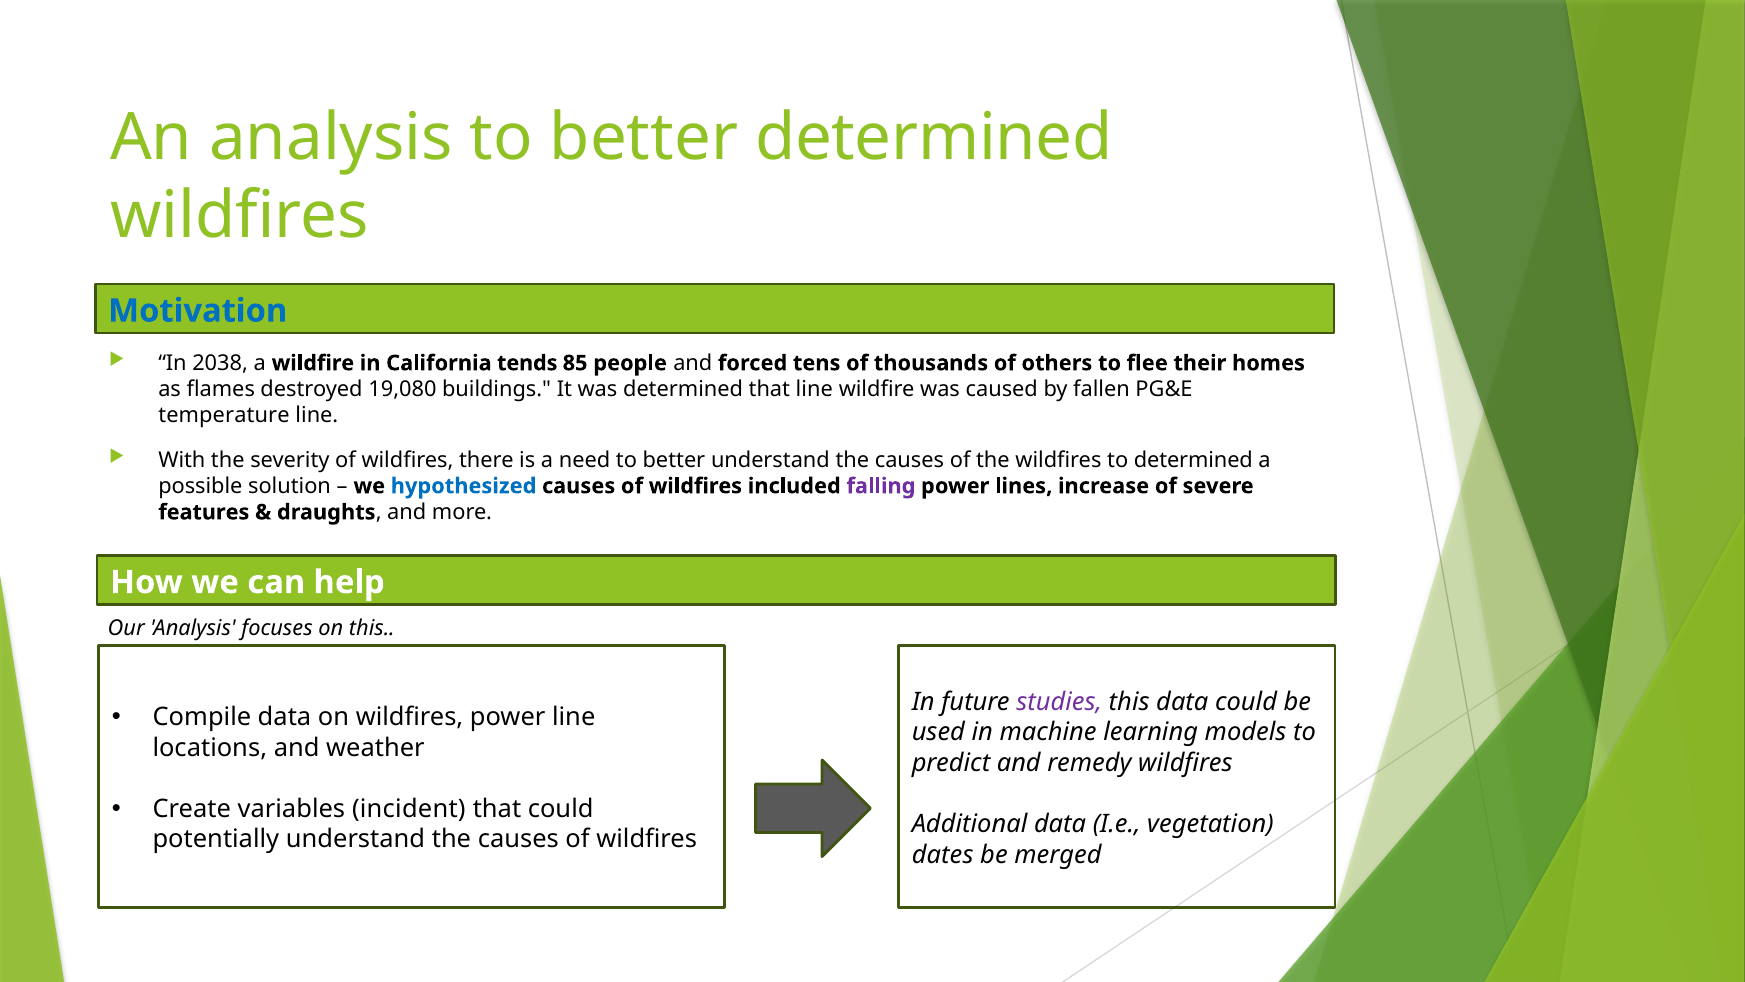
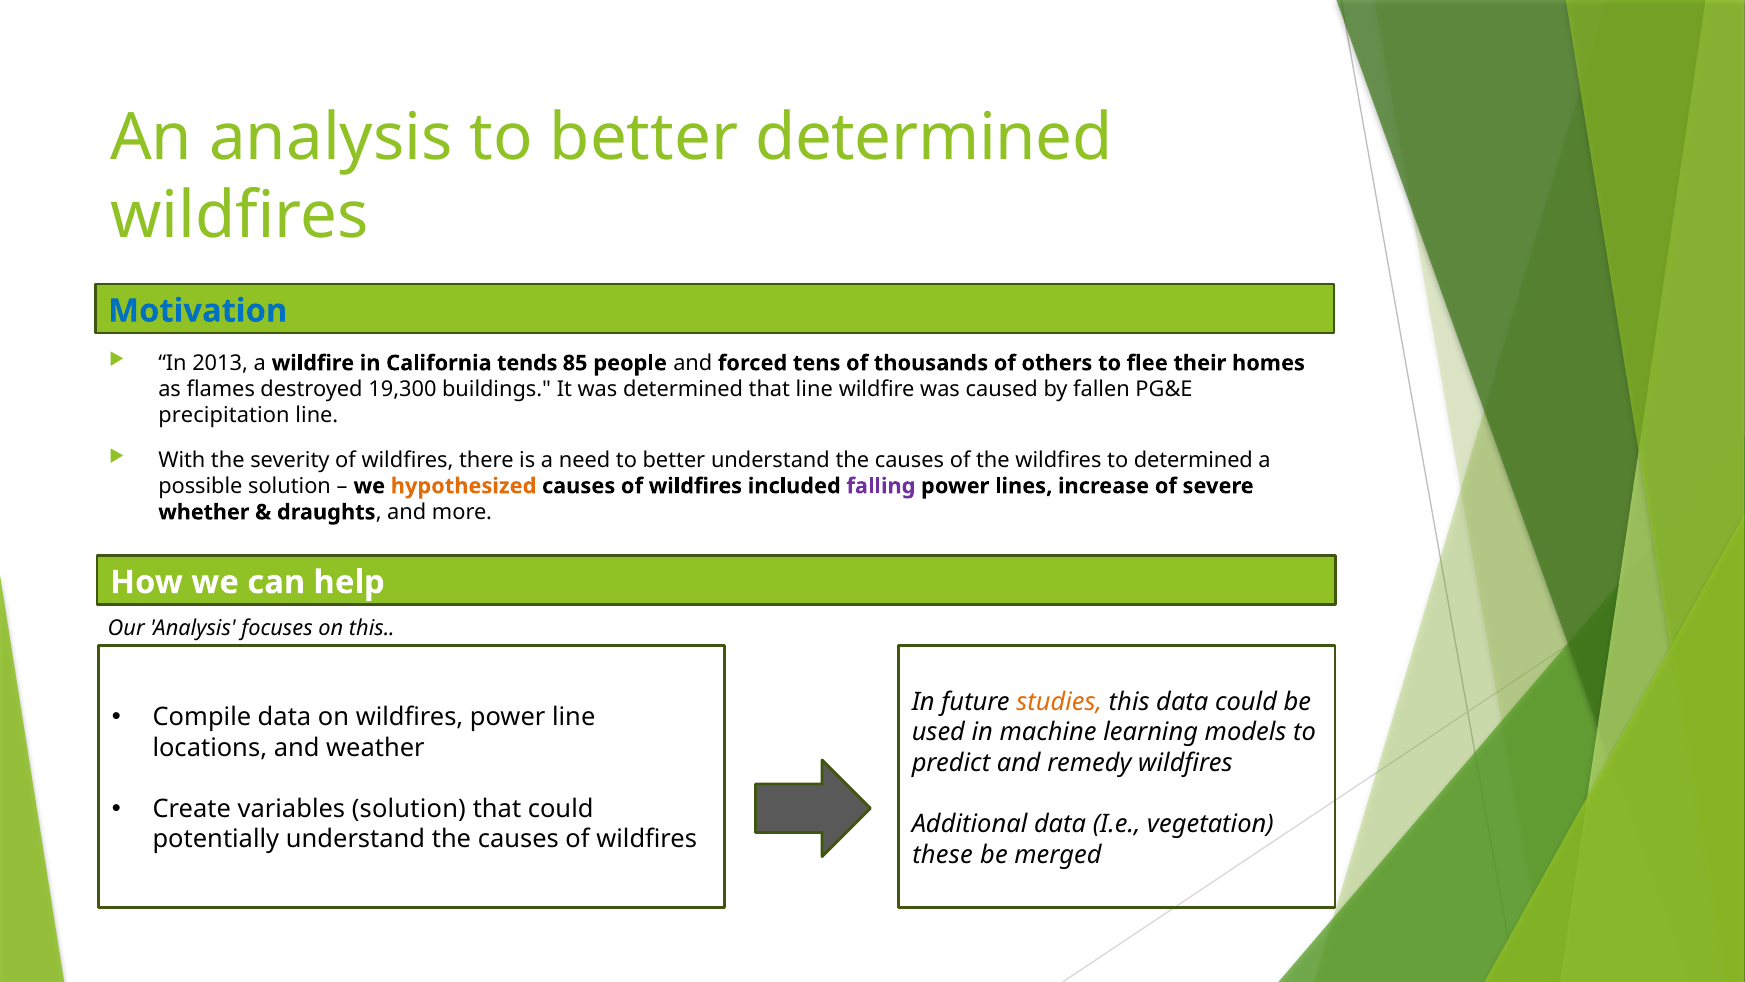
2038: 2038 -> 2013 (220, 363)
19,080: 19,080 -> 19,300 (402, 389)
temperature: temperature -> precipitation (224, 415)
hypothesized colour: blue -> orange (464, 486)
features: features -> whether (204, 512)
studies colour: purple -> orange (1059, 702)
variables incident: incident -> solution (409, 809)
dates: dates -> these (943, 854)
